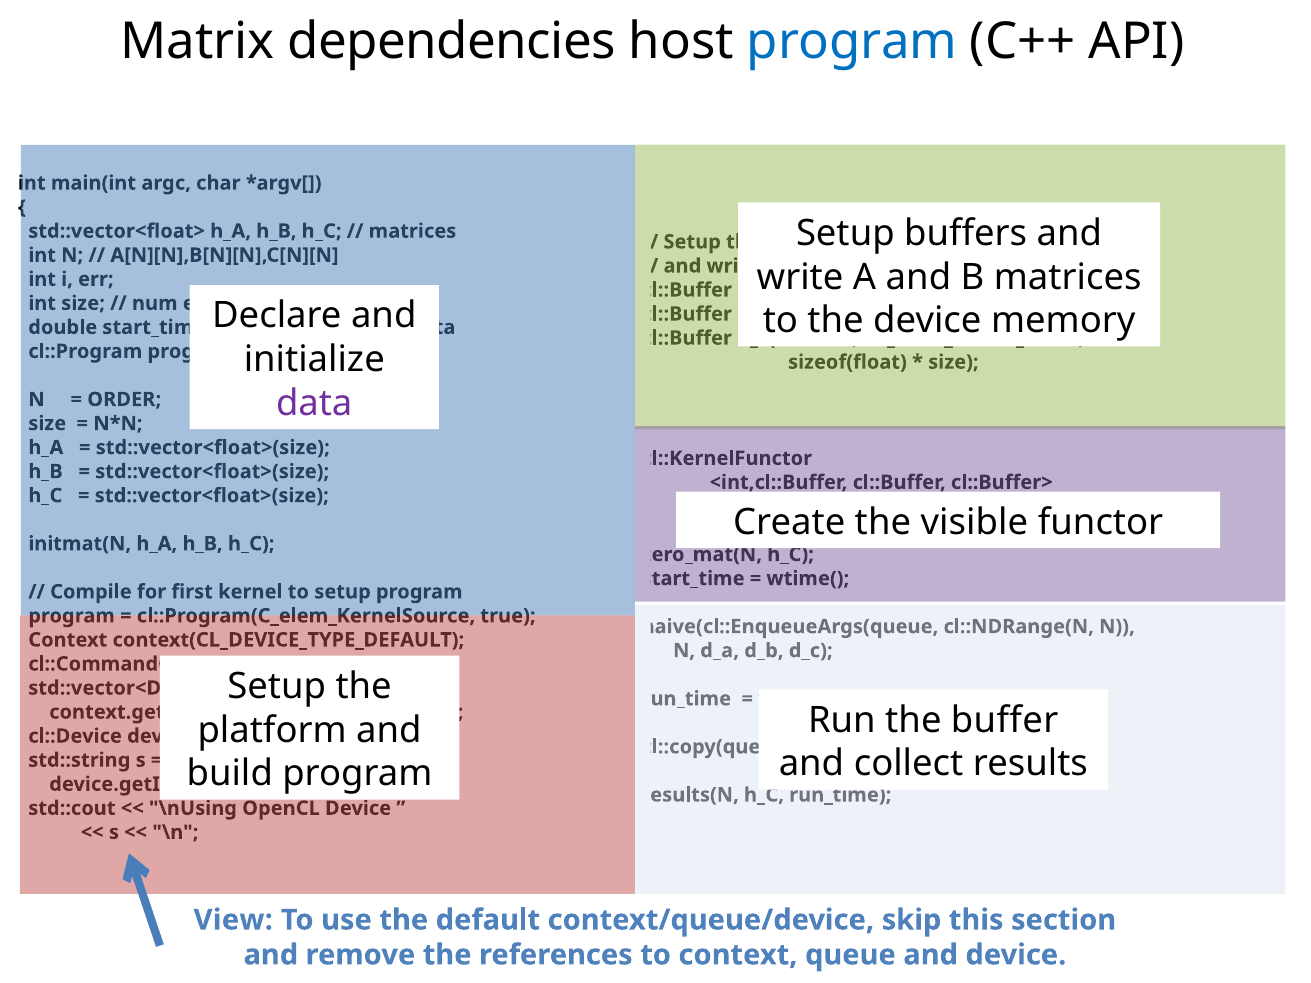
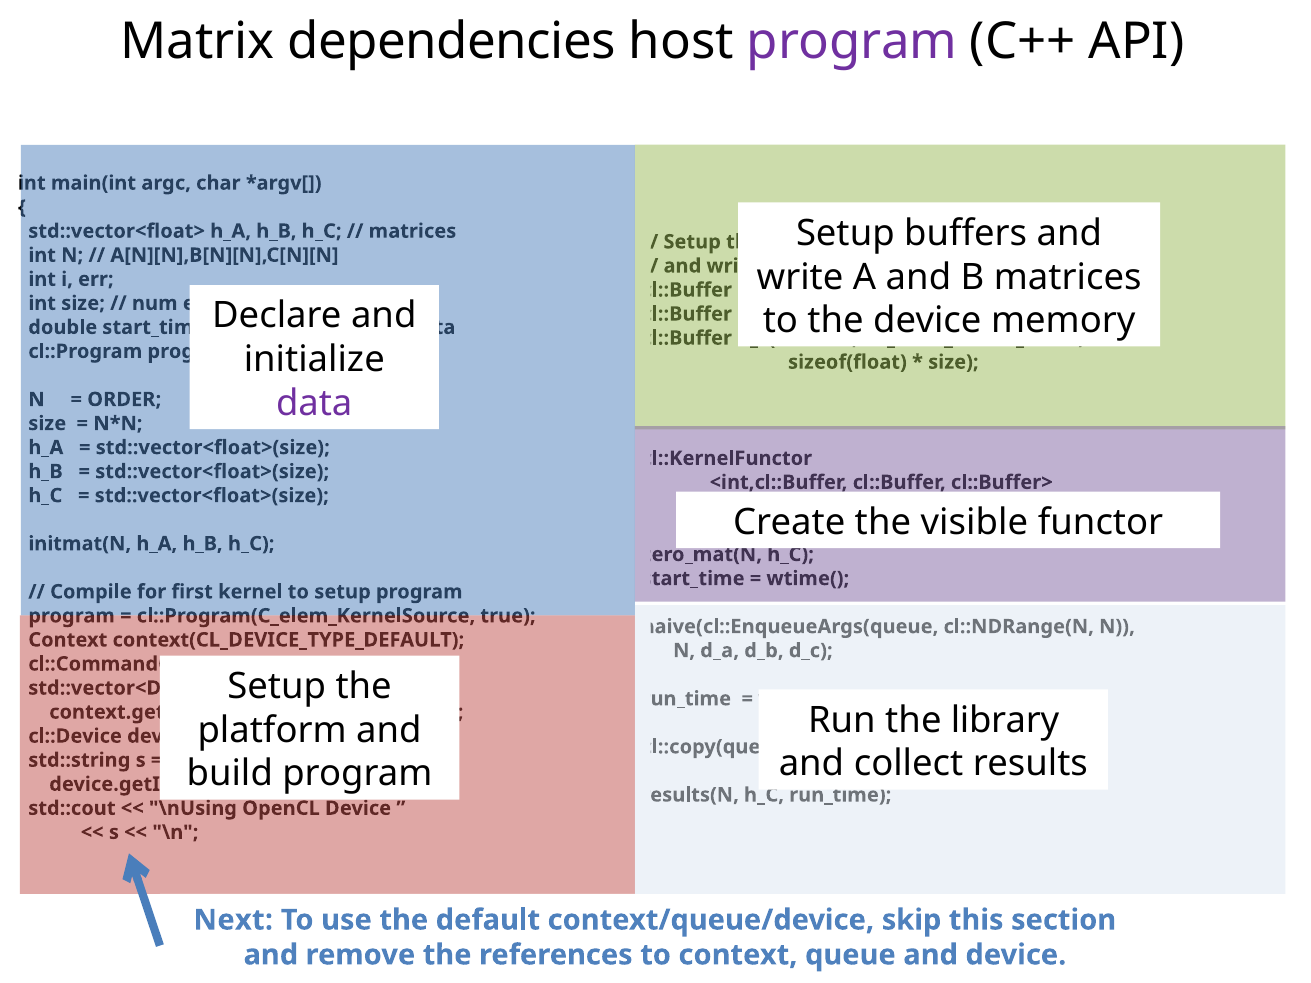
program colour: blue -> purple (852, 42)
buffer: buffer -> library (1005, 720)
View: View -> Next (233, 920)
